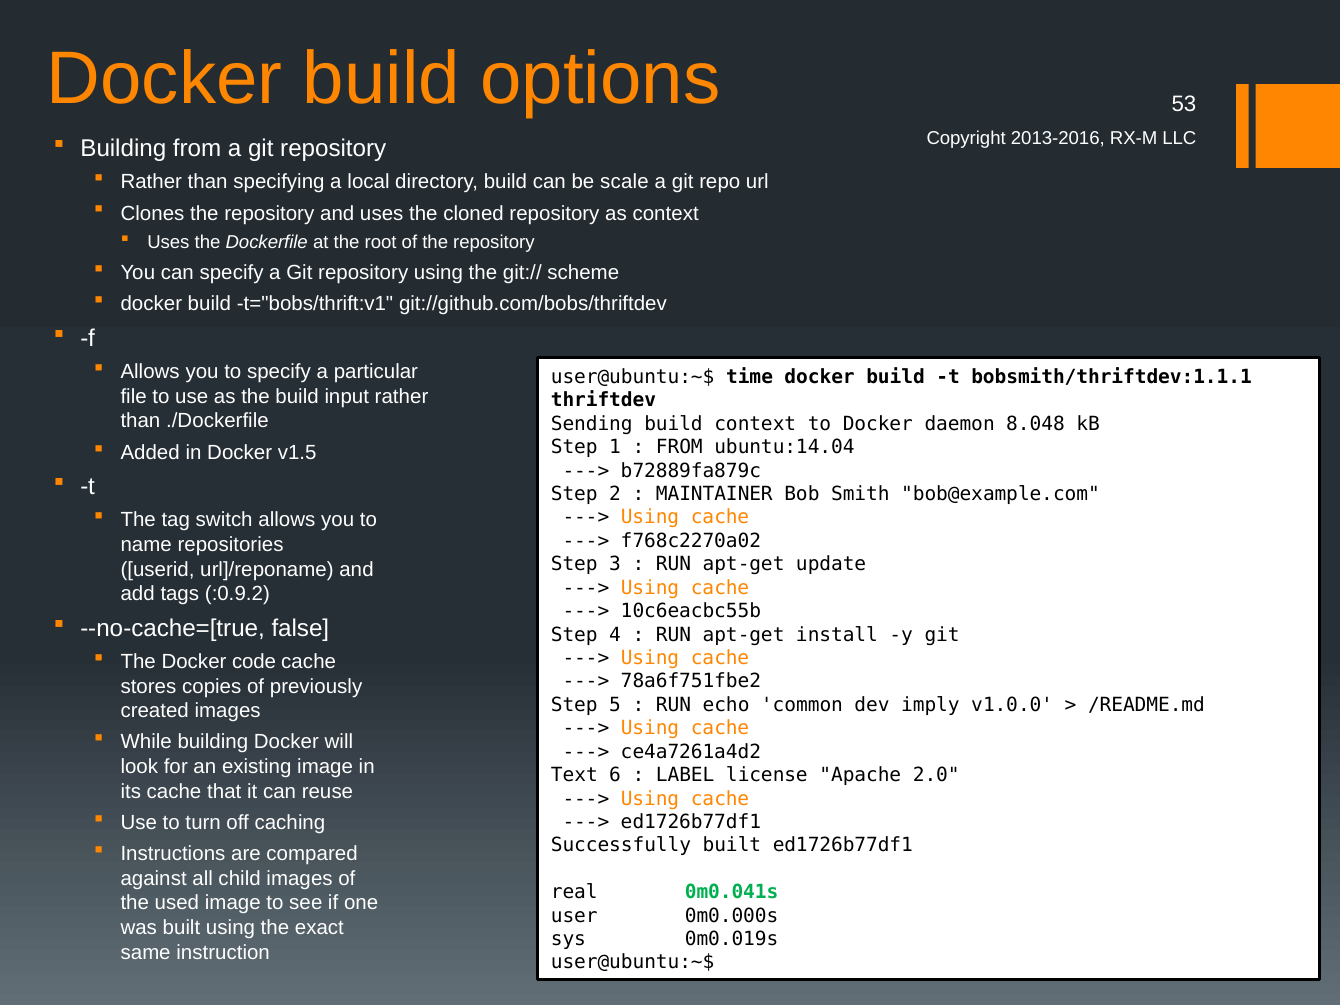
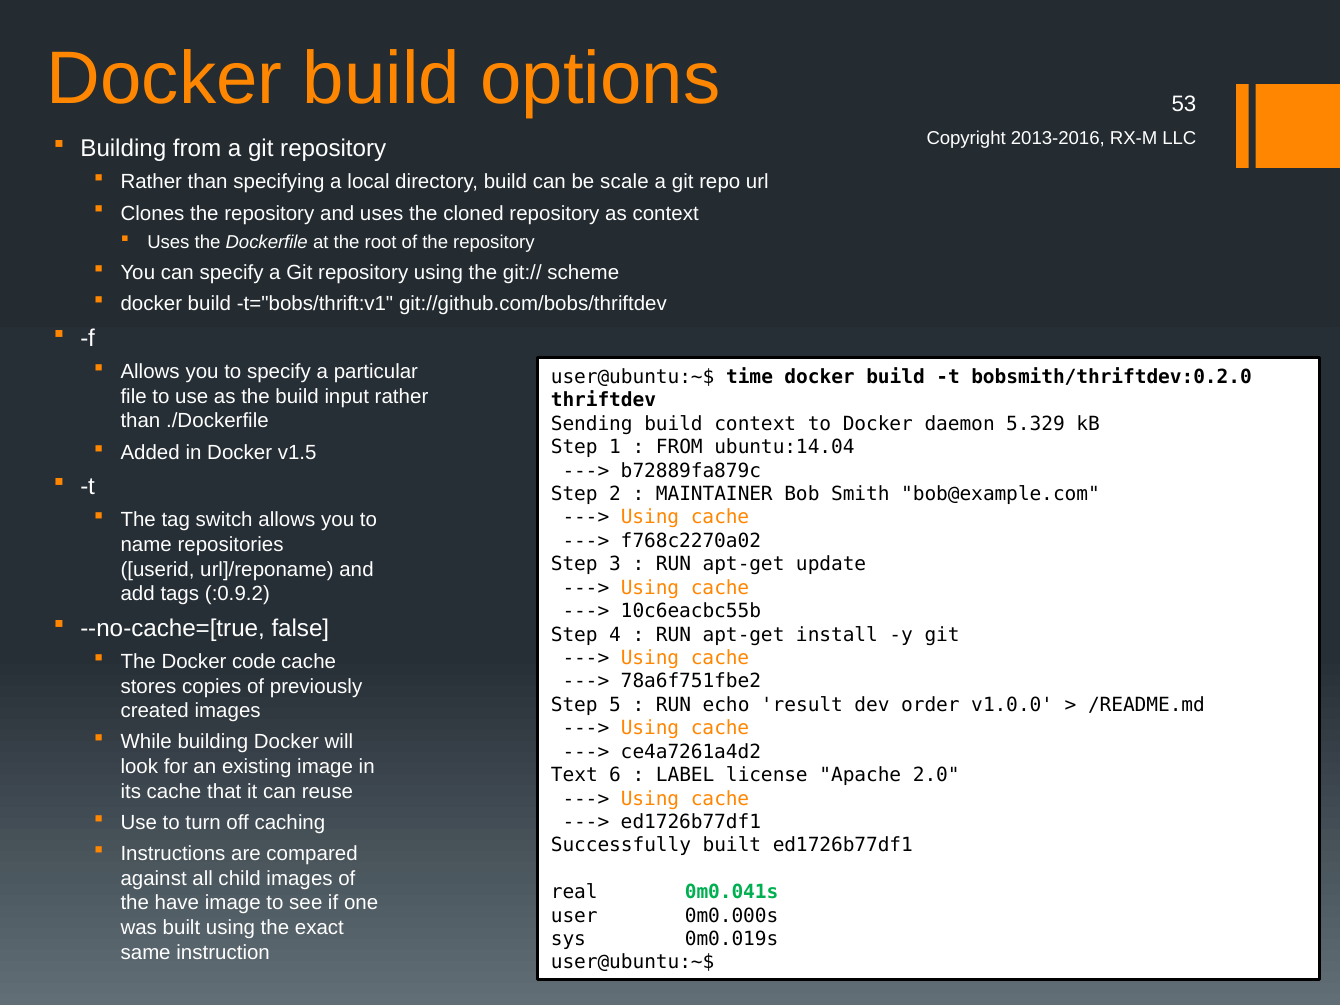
bobsmith/thriftdev:1.1.1: bobsmith/thriftdev:1.1.1 -> bobsmith/thriftdev:0.2.0 (1112, 377)
8.048: 8.048 -> 5.329 (1035, 424)
common: common -> result (802, 705)
imply: imply -> order (930, 705)
used: used -> have (177, 903)
